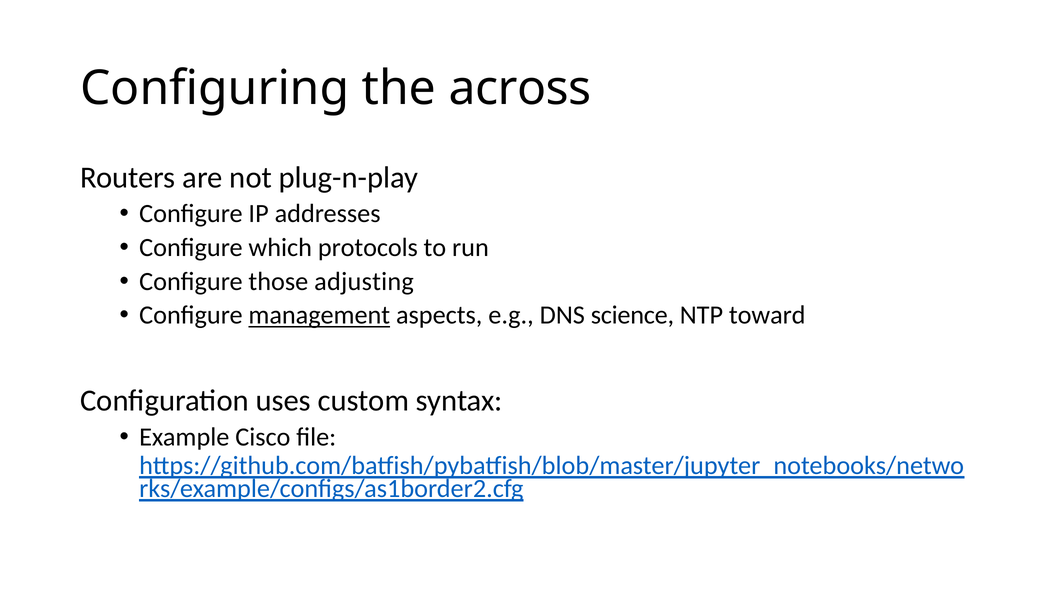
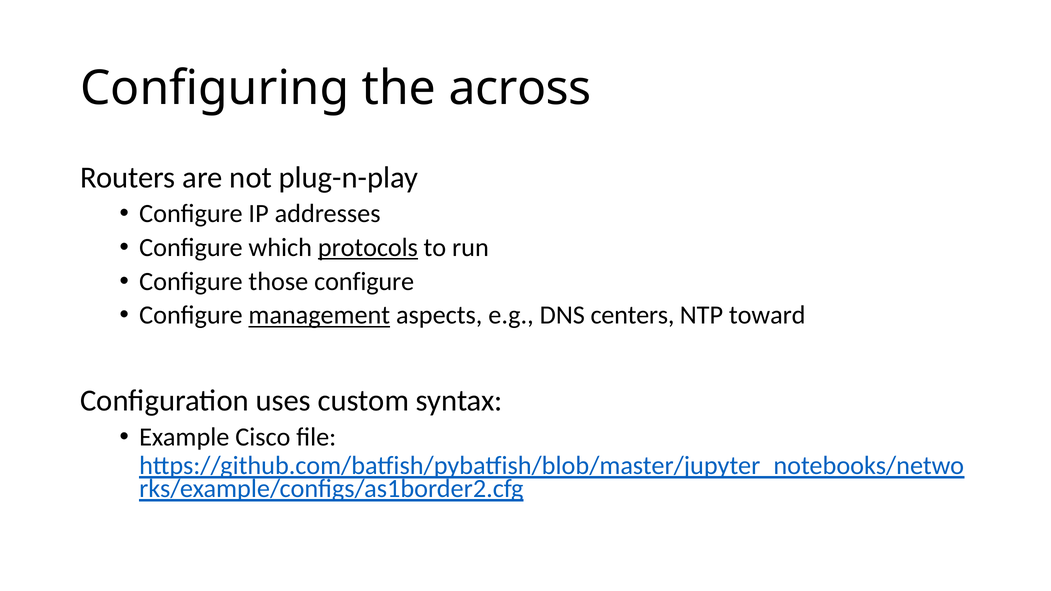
protocols underline: none -> present (368, 248)
those adjusting: adjusting -> configure (364, 282)
science: science -> centers (632, 315)
